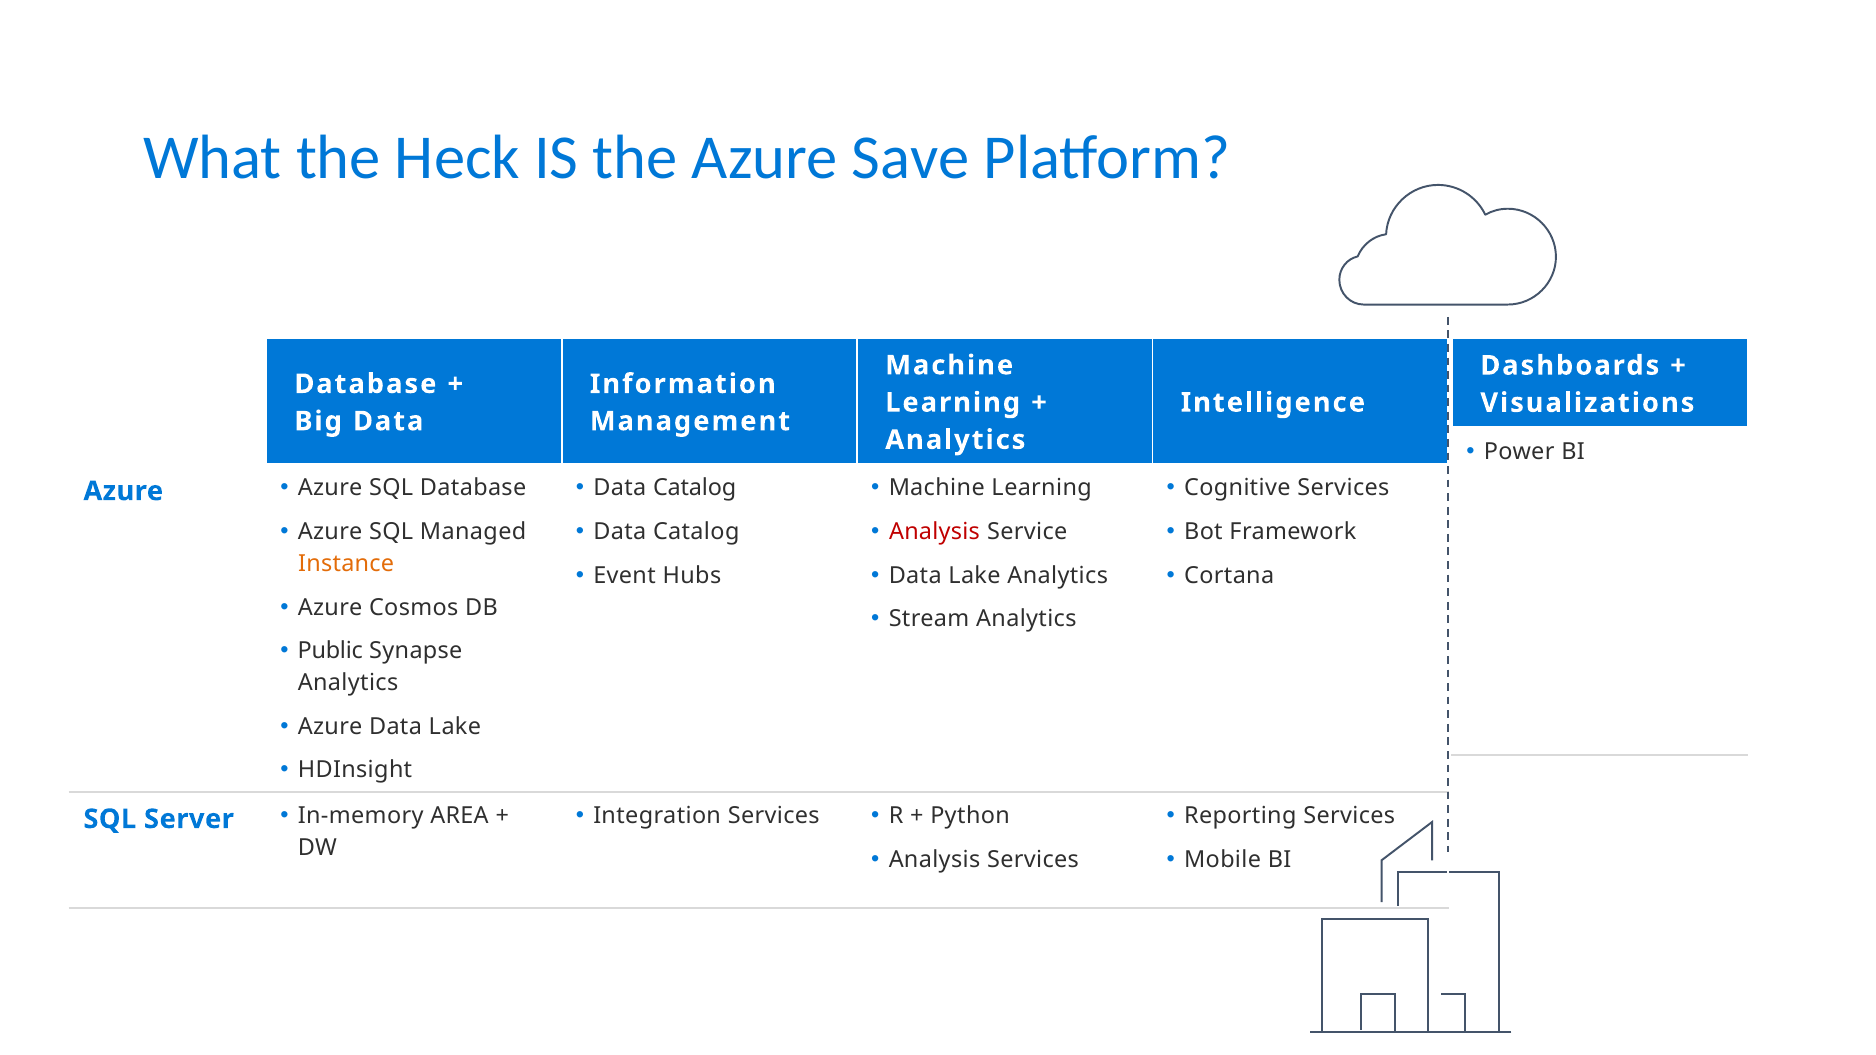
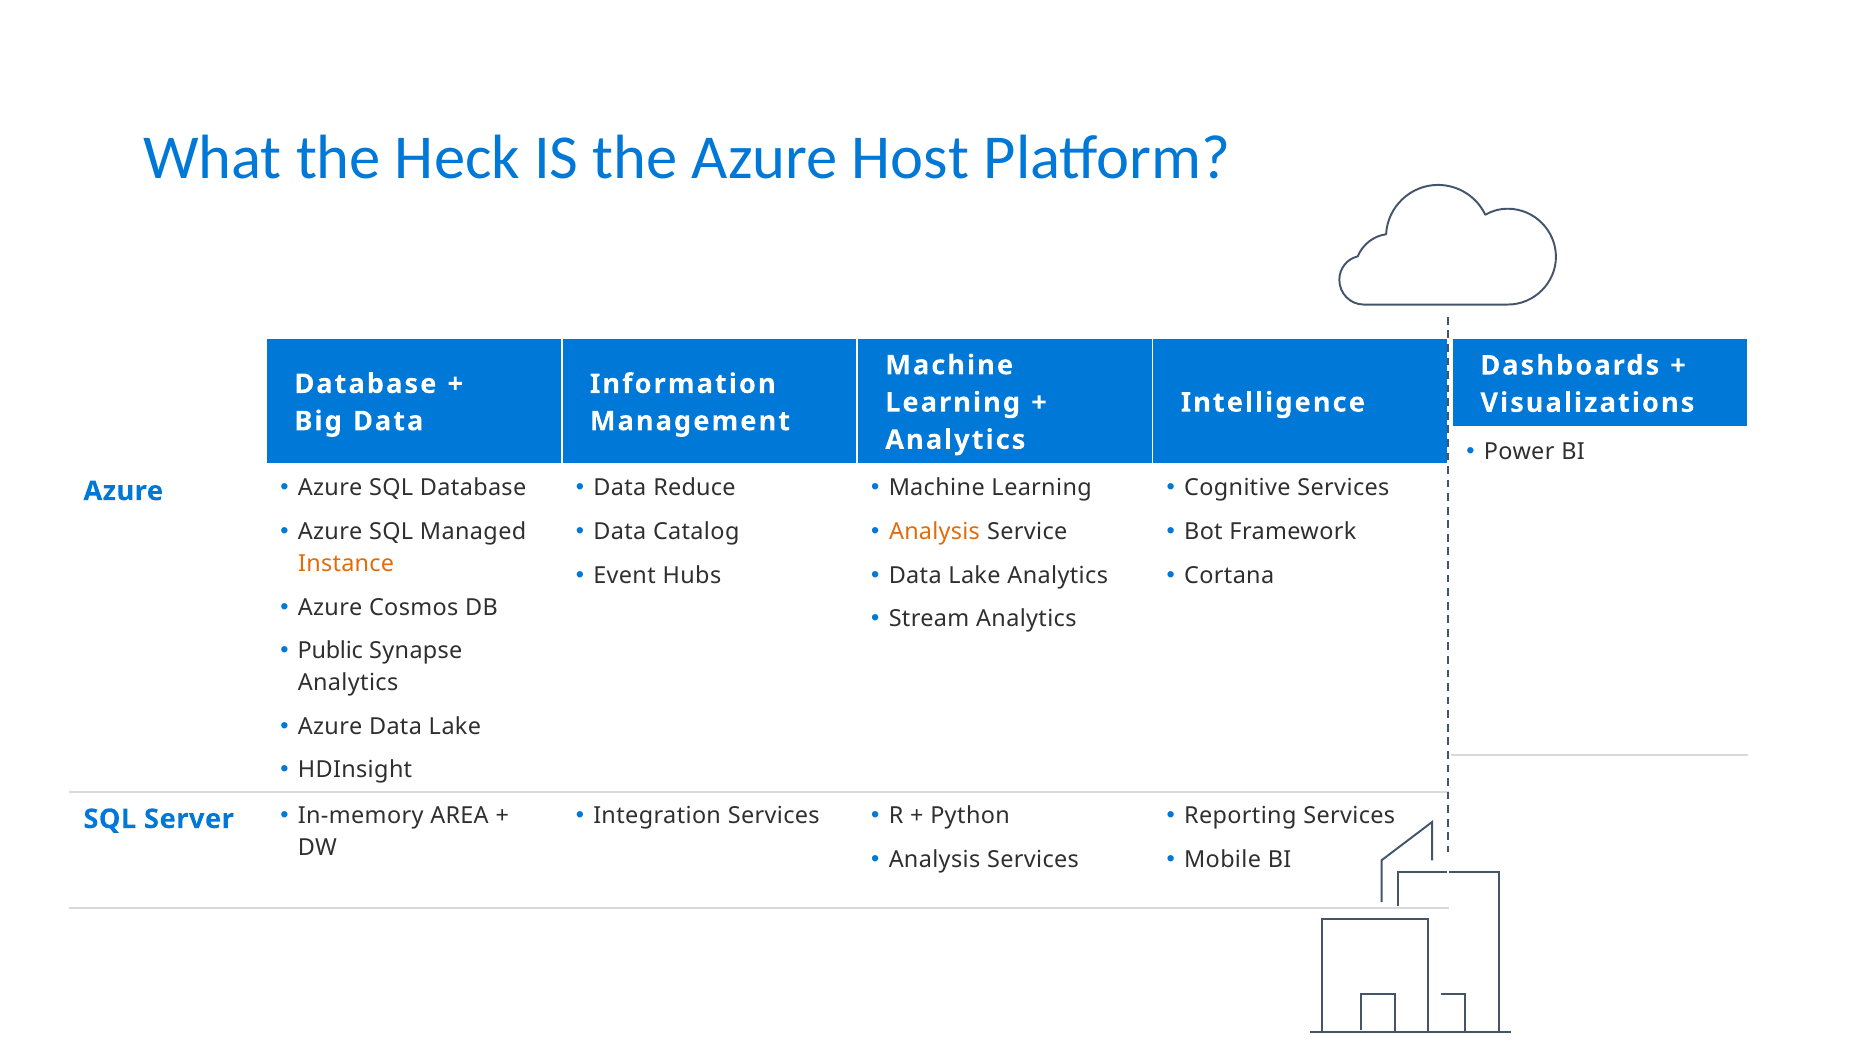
Save: Save -> Host (911, 158)
Catalog: Catalog -> Reduce (694, 488)
Analysis colour: red -> orange (934, 532)
